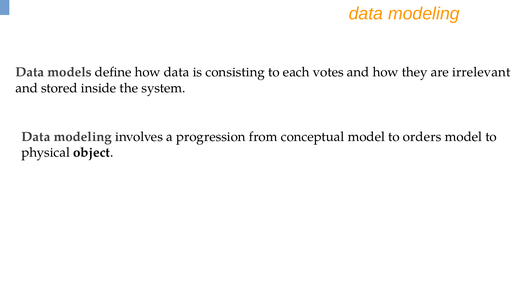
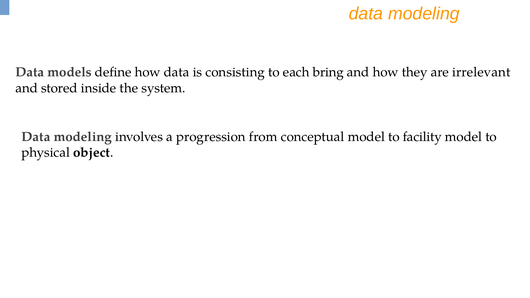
votes: votes -> bring (328, 72)
orders: orders -> facility (422, 137)
